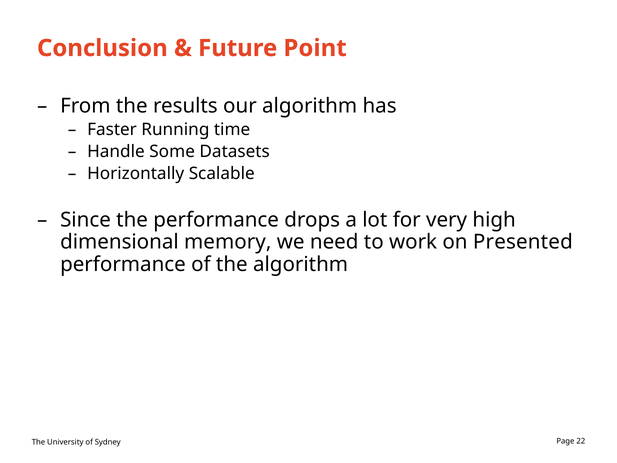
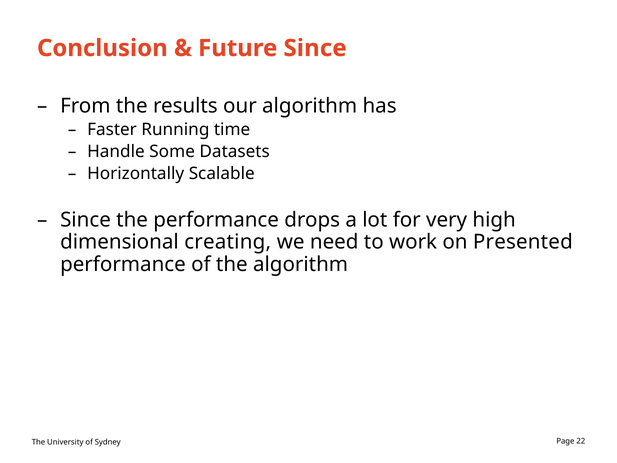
Future Point: Point -> Since (315, 48)
memory: memory -> creating (228, 242)
